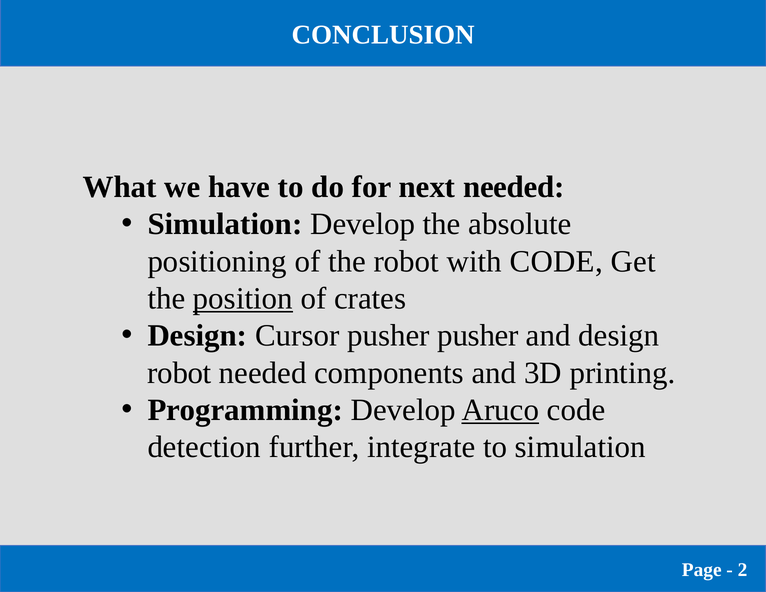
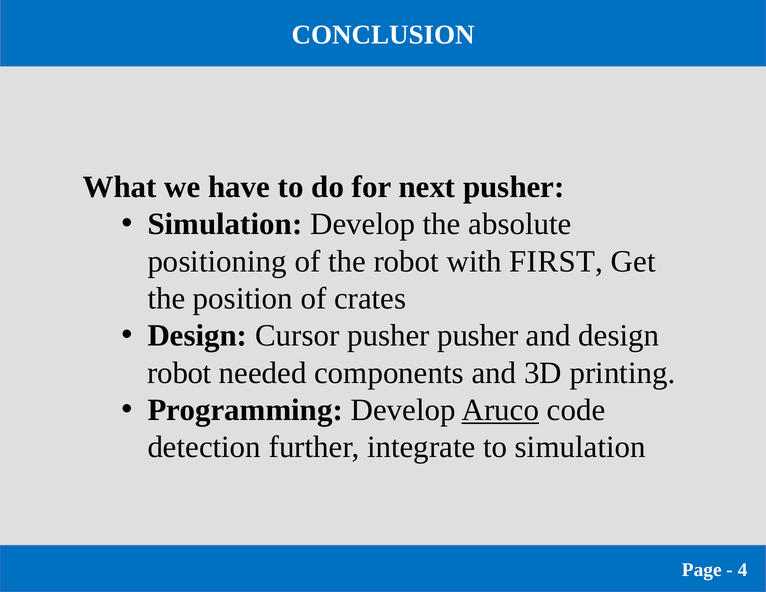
next needed: needed -> pusher (514, 187)
with CODE: CODE -> FIRST (556, 261)
position underline: present -> none (243, 298)
2: 2 -> 4 (743, 570)
